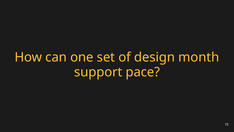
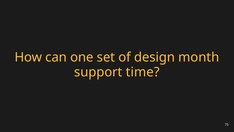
pace: pace -> time (143, 72)
